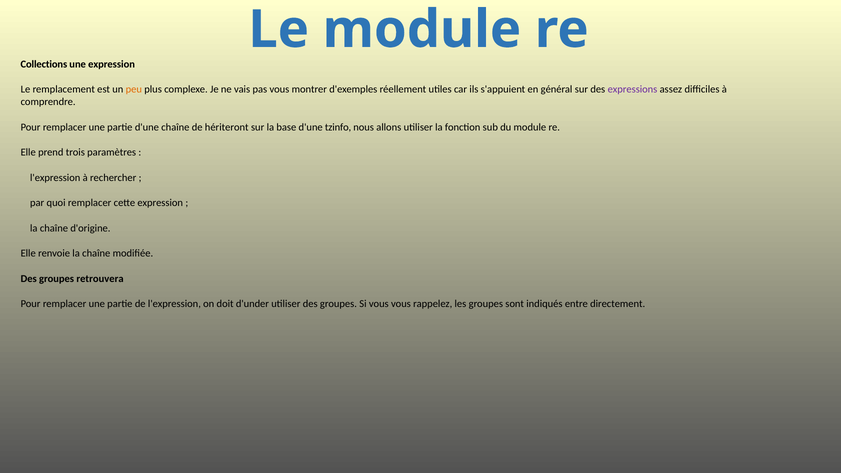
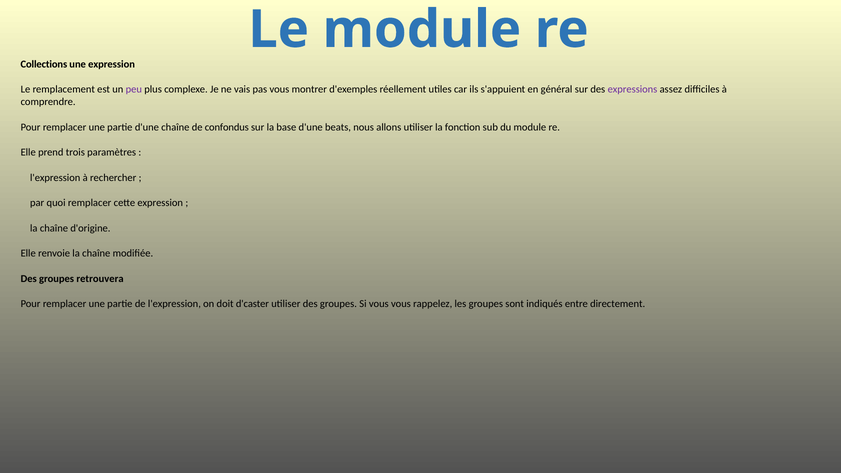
peu colour: orange -> purple (134, 89)
hériteront: hériteront -> confondus (227, 127)
tzinfo: tzinfo -> beats (338, 127)
d'under: d'under -> d'caster (252, 304)
